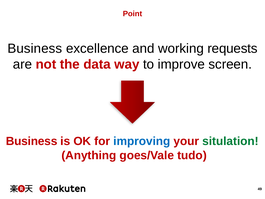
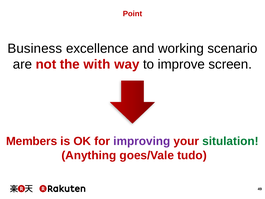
requests: requests -> scenario (232, 48)
data: data -> with (97, 64)
Business: Business -> Members (32, 141)
improving colour: blue -> purple (142, 141)
